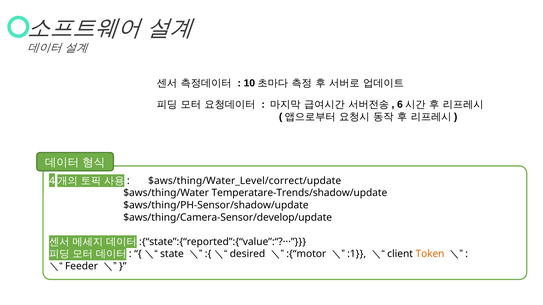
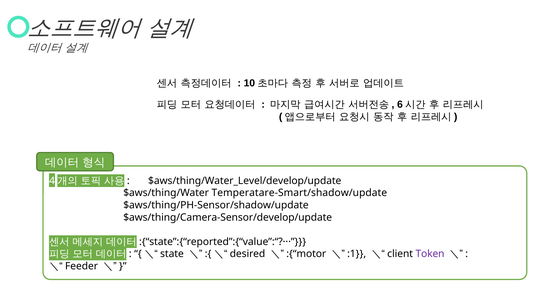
$aws/thing/Water_Level/correct/update: $aws/thing/Water_Level/correct/update -> $aws/thing/Water_Level/develop/update (245, 181)
Temperatare-Trends/shadow/update: Temperatare-Trends/shadow/update -> Temperatare-Smart/shadow/update (299, 193)
Token colour: orange -> purple (430, 254)
